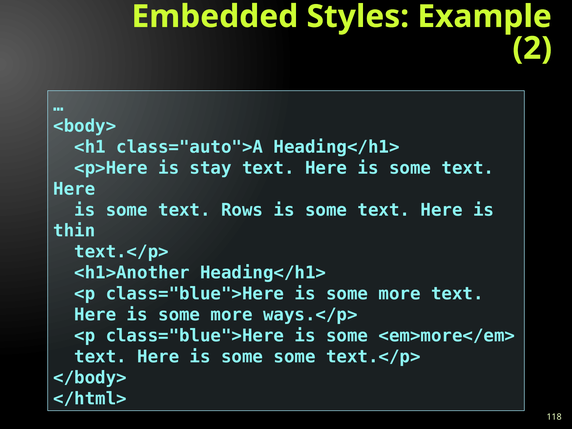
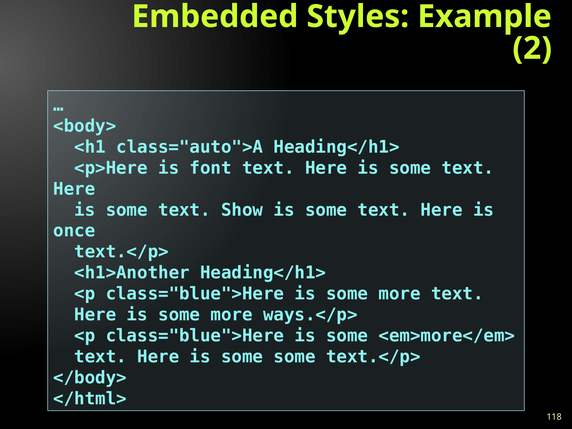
stay: stay -> font (211, 168)
Rows: Rows -> Show (242, 210)
thin: thin -> once (74, 231)
